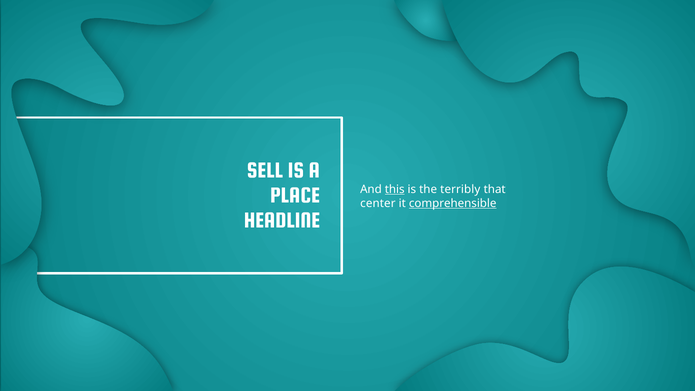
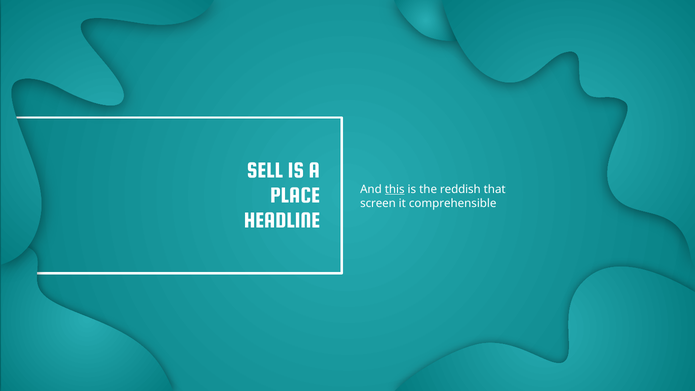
terribly: terribly -> reddish (460, 189)
center: center -> screen (378, 203)
comprehensible underline: present -> none (453, 203)
